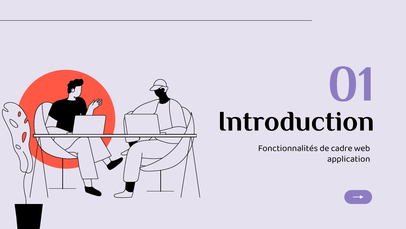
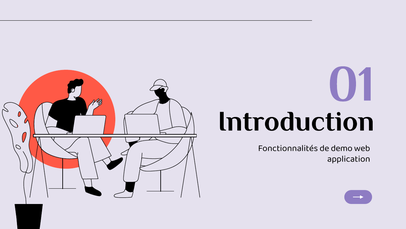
cadre: cadre -> demo (342, 148)
